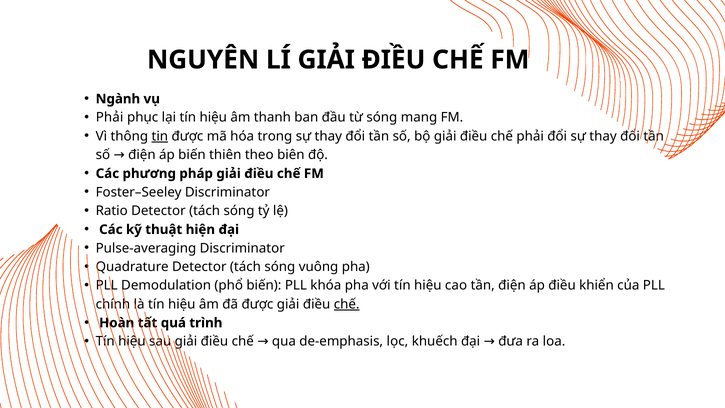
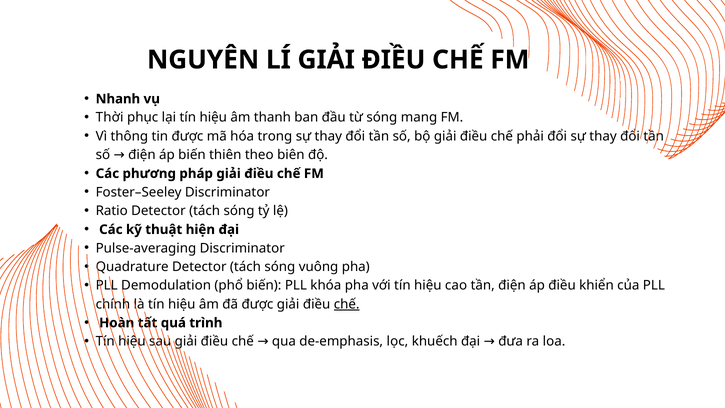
Ngành: Ngành -> Nhanh (118, 99)
Phải: Phải -> Thời (110, 118)
tin underline: present -> none (160, 136)
